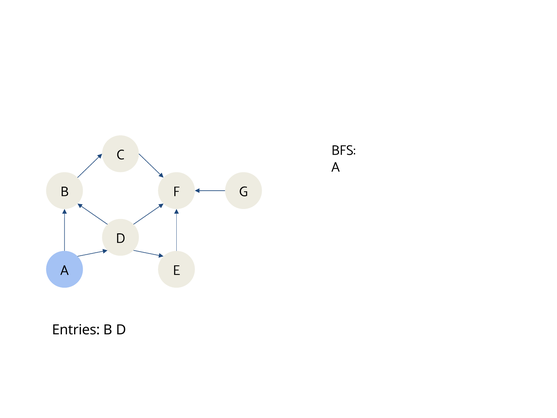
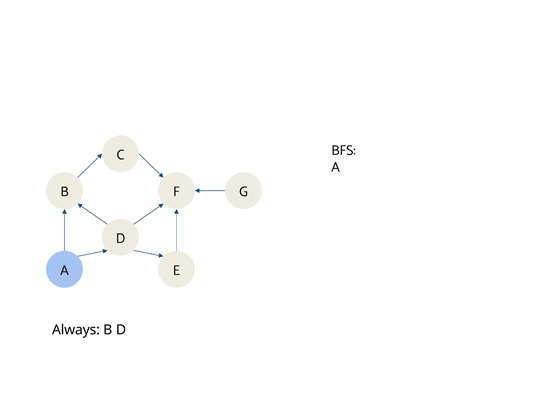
Entries: Entries -> Always (76, 330)
